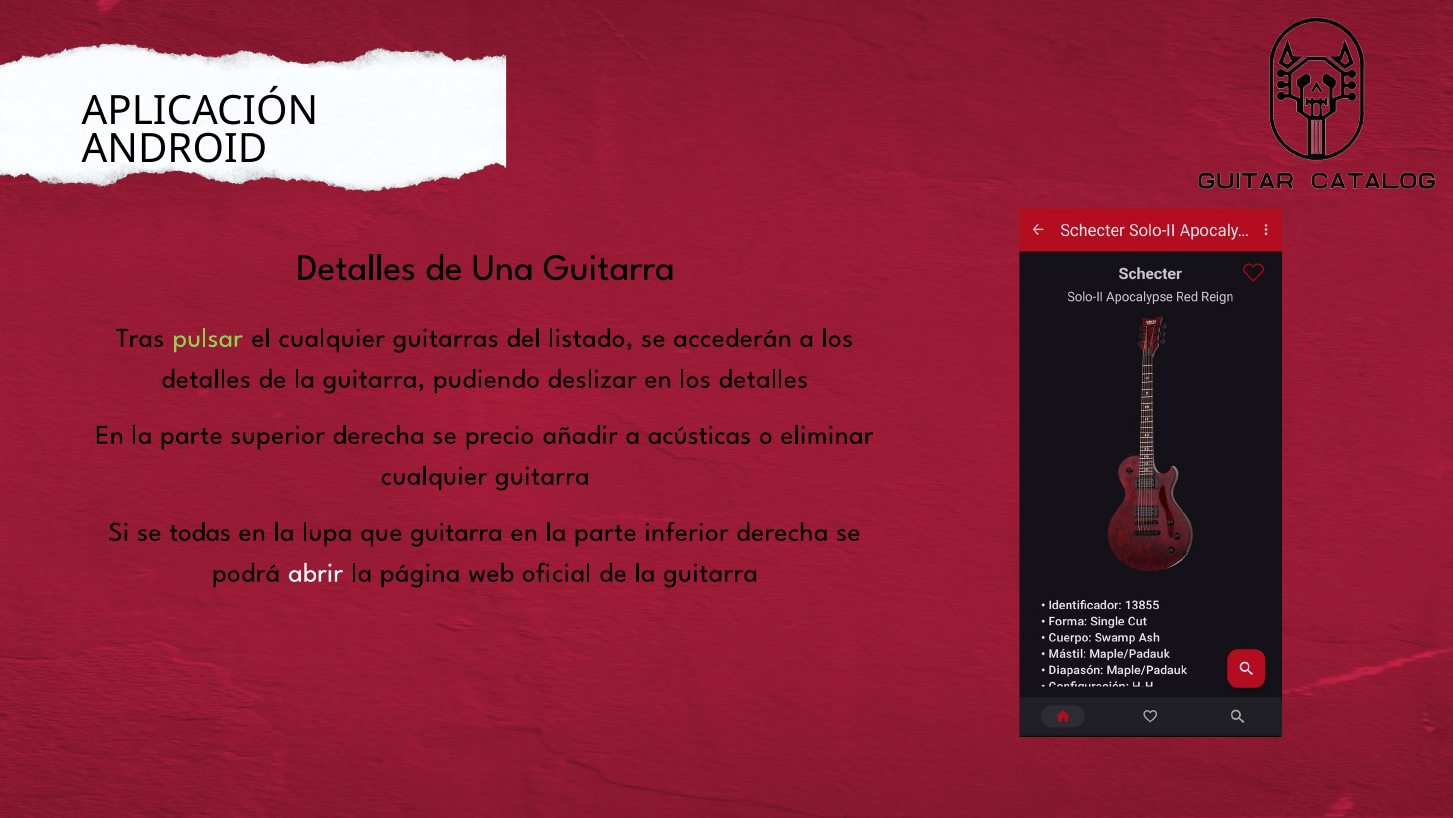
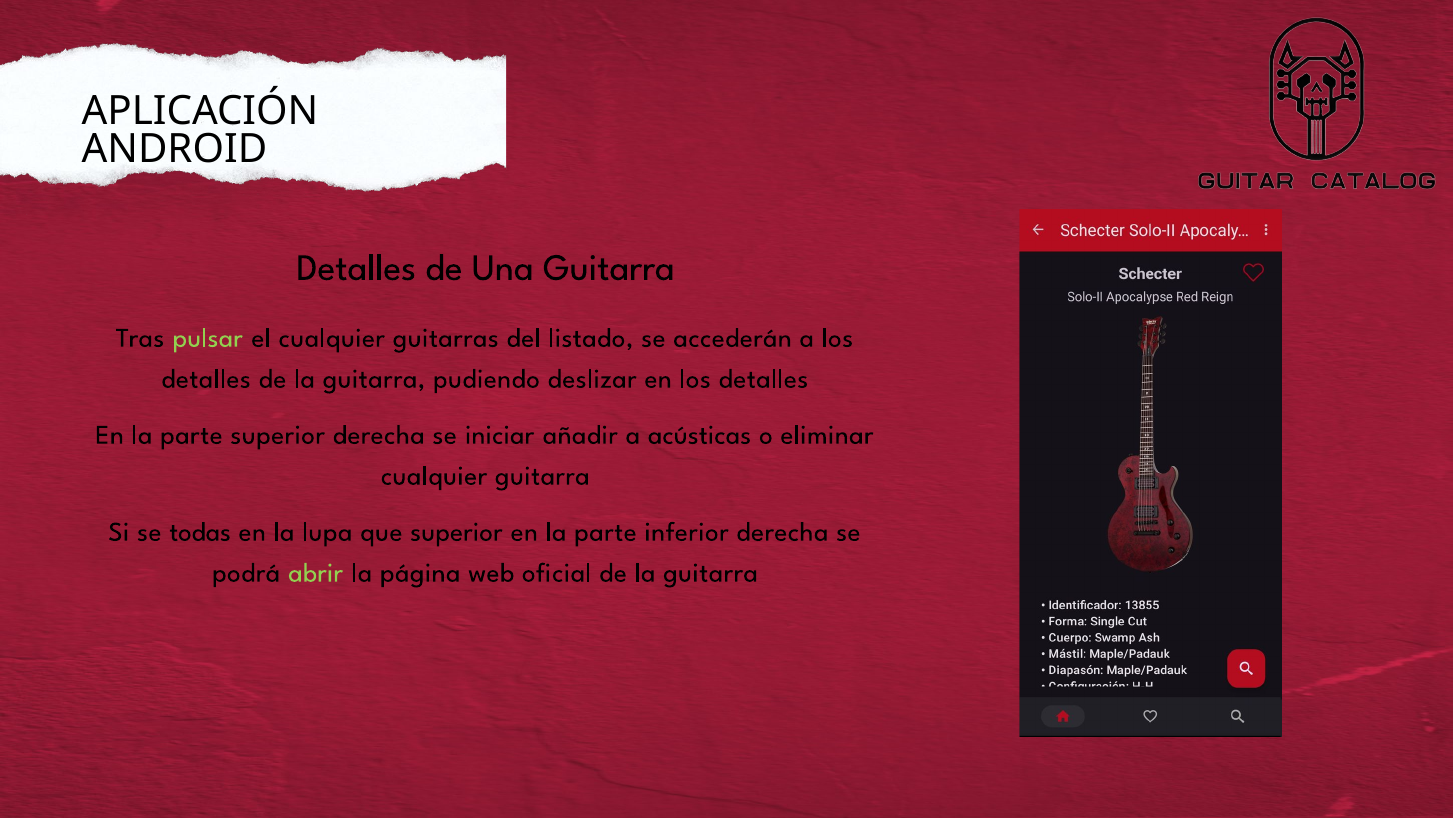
precio: precio -> iniciar (500, 434)
que guitarra: guitarra -> superior (456, 531)
abrir colour: white -> light green (316, 572)
